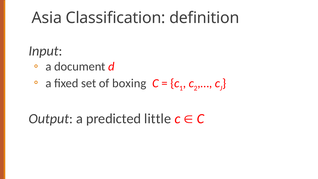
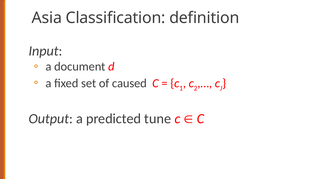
boxing: boxing -> caused (129, 83)
little: little -> tune (158, 119)
